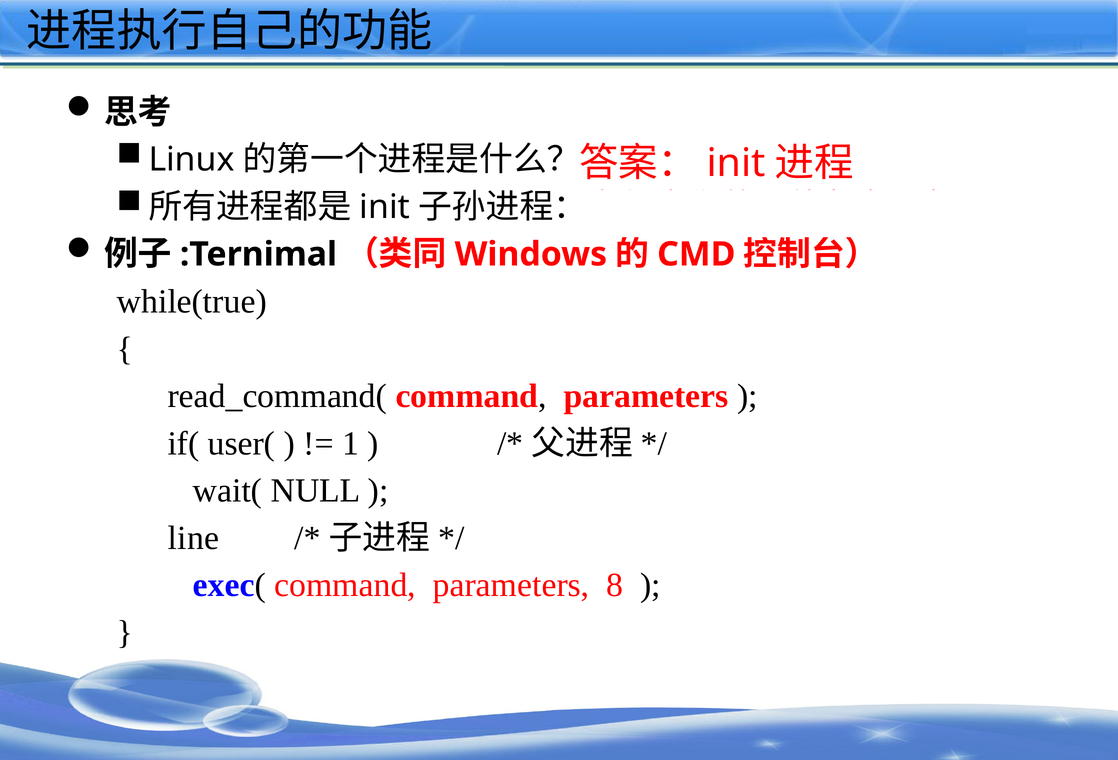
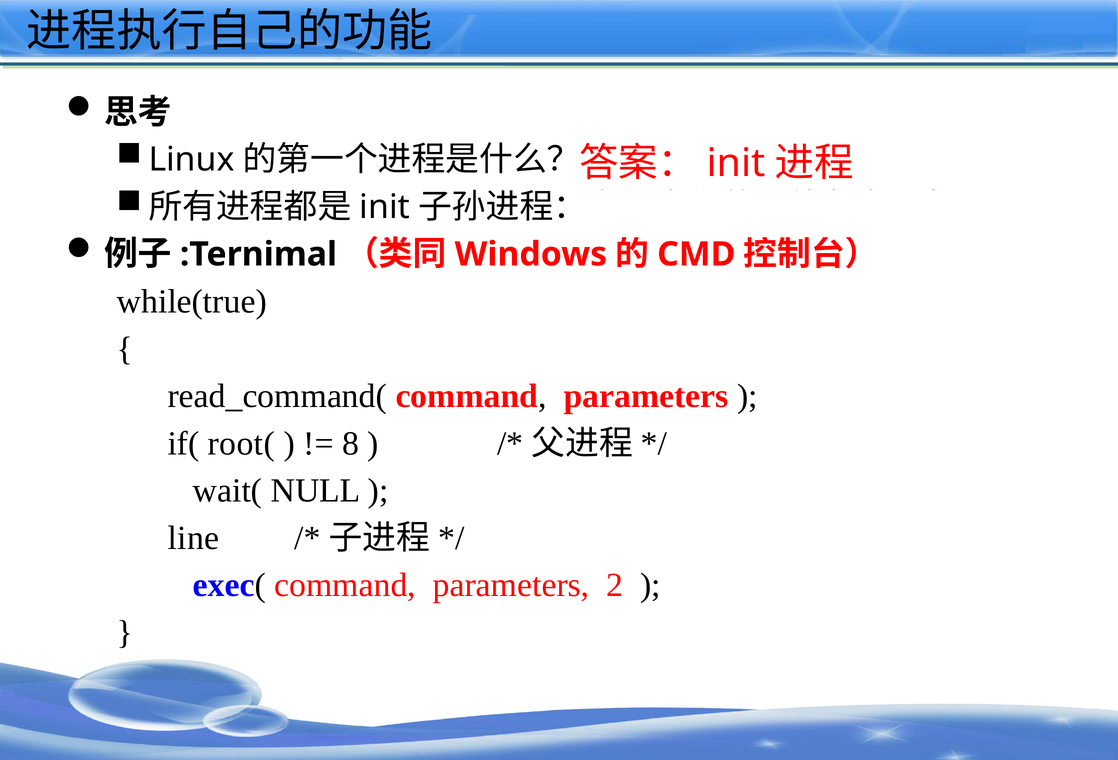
user(: user( -> root( (241, 444)
1: 1 -> 8 (351, 444)
8: 8 -> 2 (615, 586)
